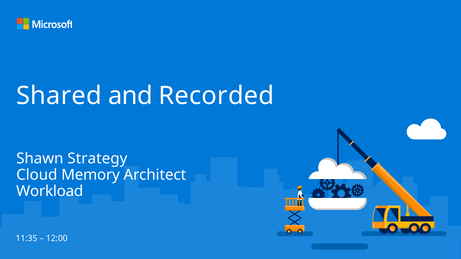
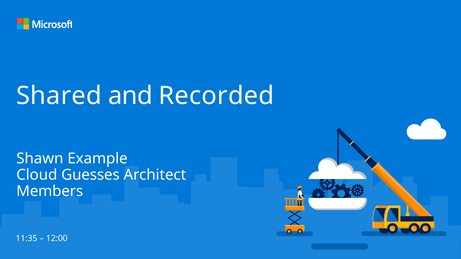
Strategy: Strategy -> Example (97, 159)
Memory: Memory -> Guesses (90, 175)
Workload: Workload -> Members (50, 191)
